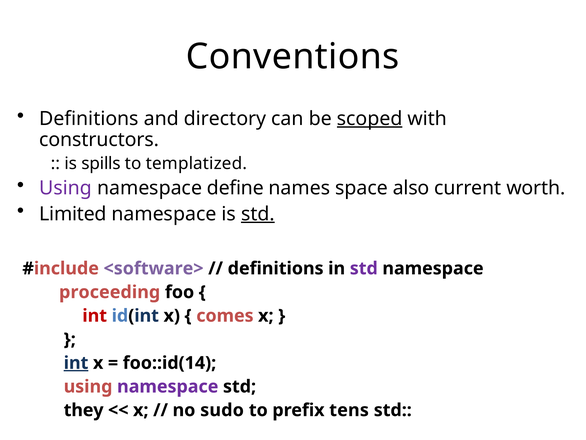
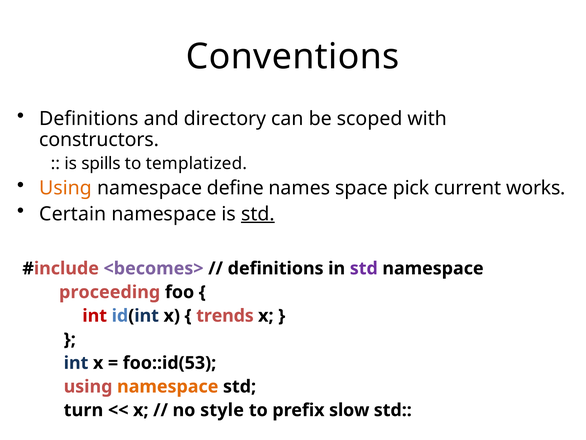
scoped underline: present -> none (370, 119)
Using colour: purple -> orange (66, 188)
also: also -> pick (411, 188)
worth: worth -> works (536, 188)
Limited: Limited -> Certain (73, 214)
<software>: <software> -> <becomes> (154, 268)
comes: comes -> trends (225, 315)
int underline: present -> none (76, 363)
foo::id(14: foo::id(14 -> foo::id(53 (169, 363)
namespace colour: purple -> orange (168, 386)
they: they -> turn (83, 410)
sudo: sudo -> style (222, 410)
tens: tens -> slow (349, 410)
